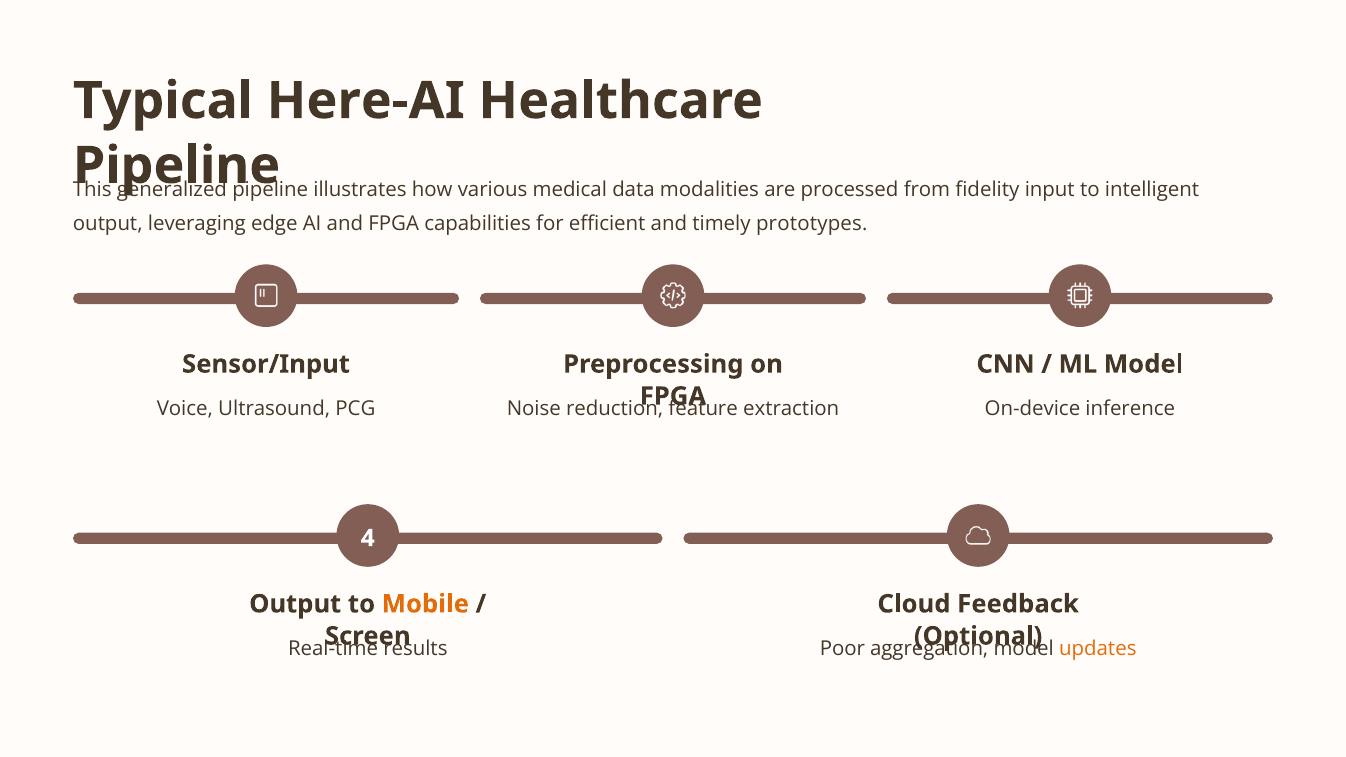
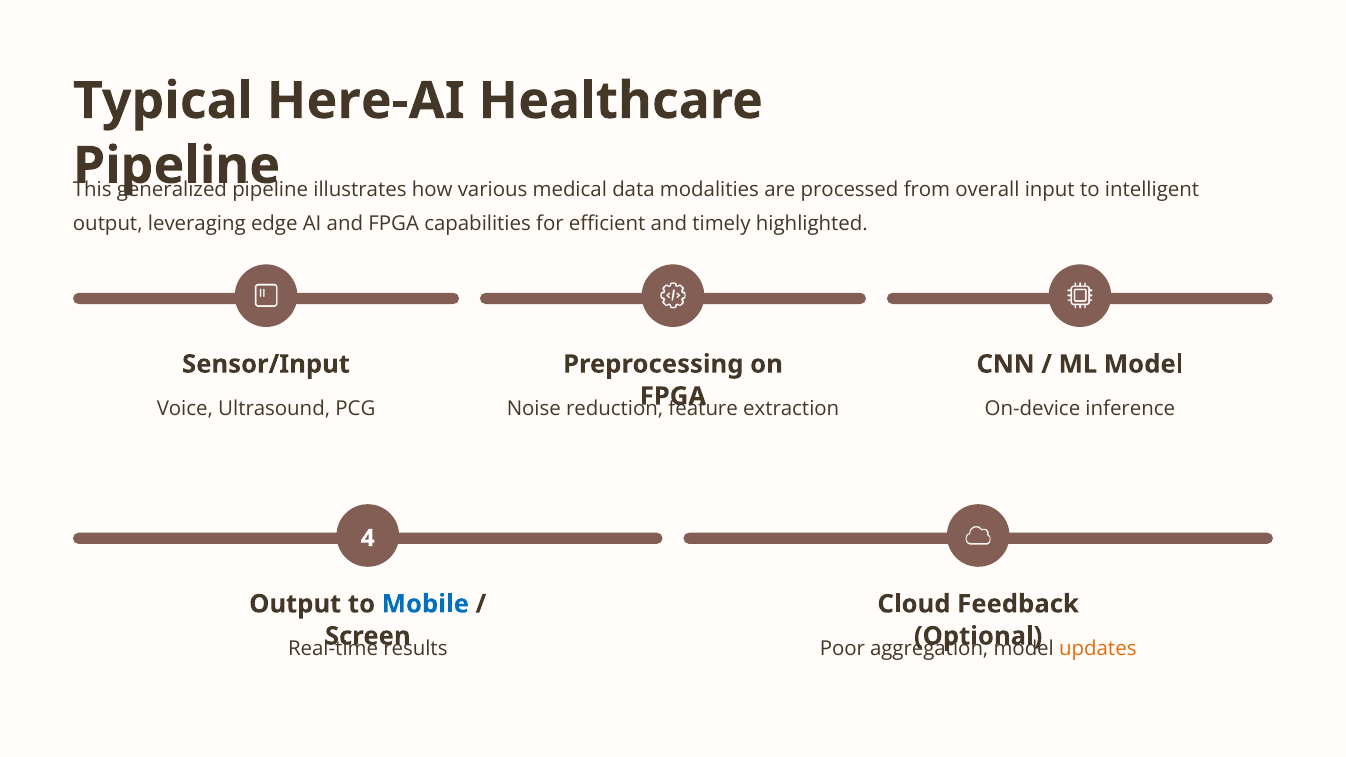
fidelity: fidelity -> overall (987, 190)
prototypes: prototypes -> highlighted (812, 224)
Mobile colour: orange -> blue (425, 604)
